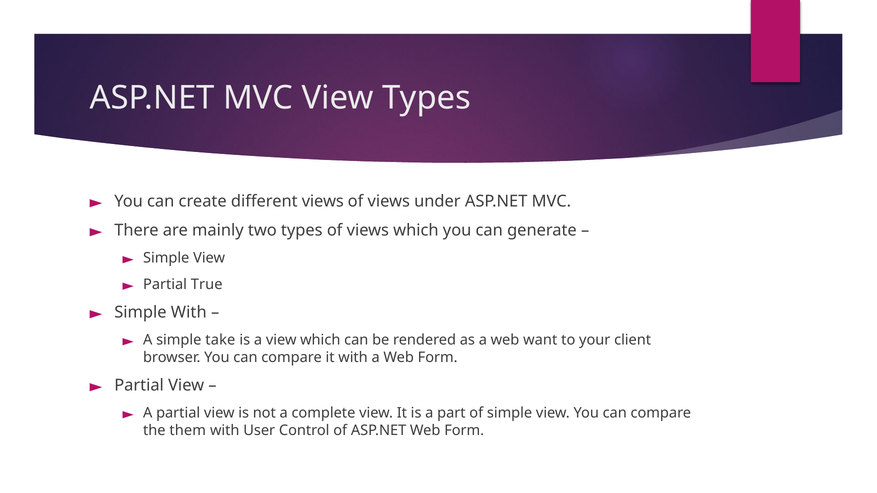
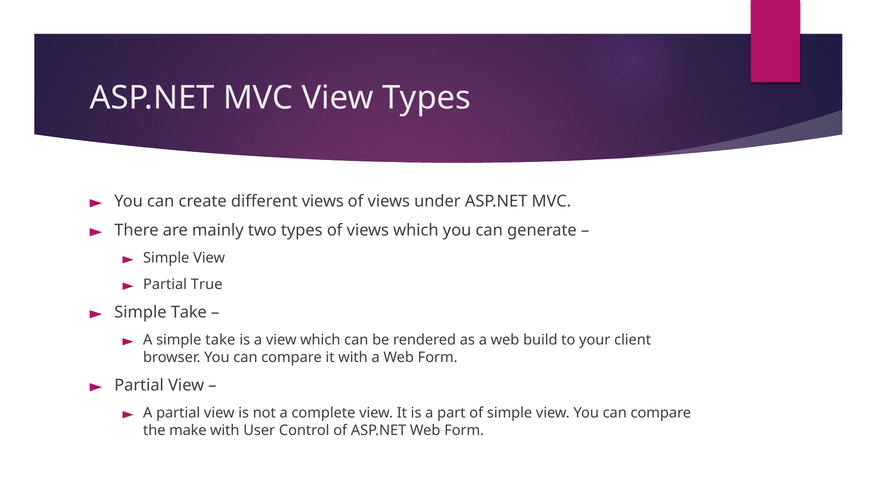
With: With -> Take (189, 313)
want: want -> build (540, 340)
them: them -> make (188, 431)
